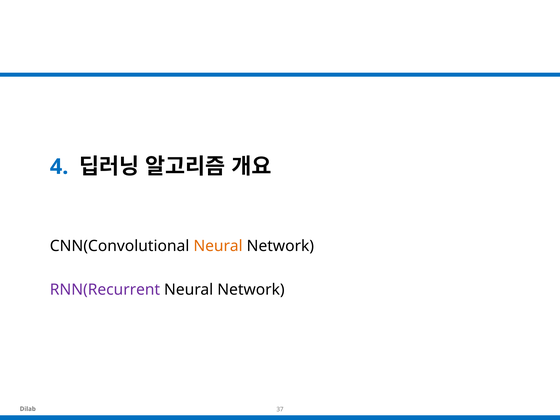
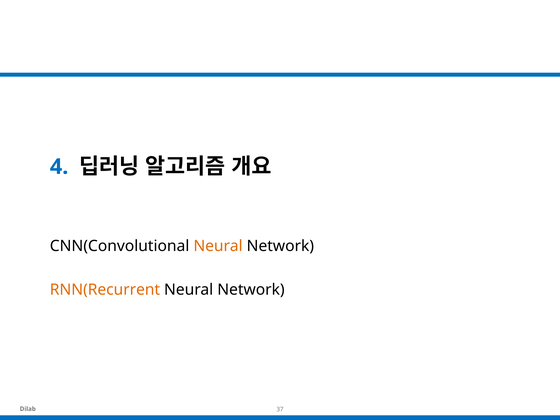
RNN(Recurrent colour: purple -> orange (105, 290)
